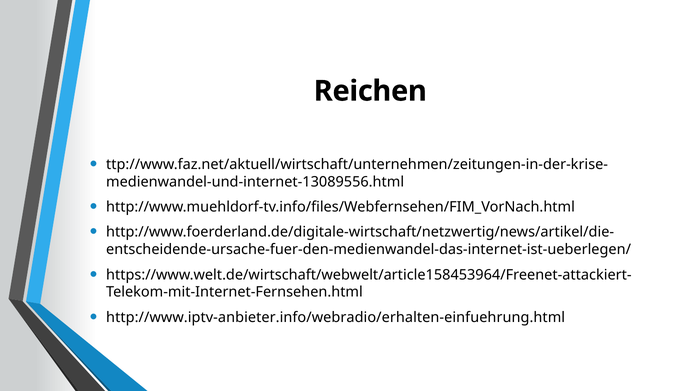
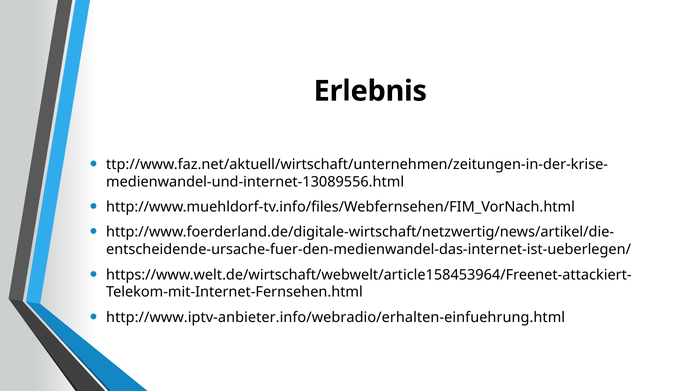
Reichen: Reichen -> Erlebnis (370, 91)
